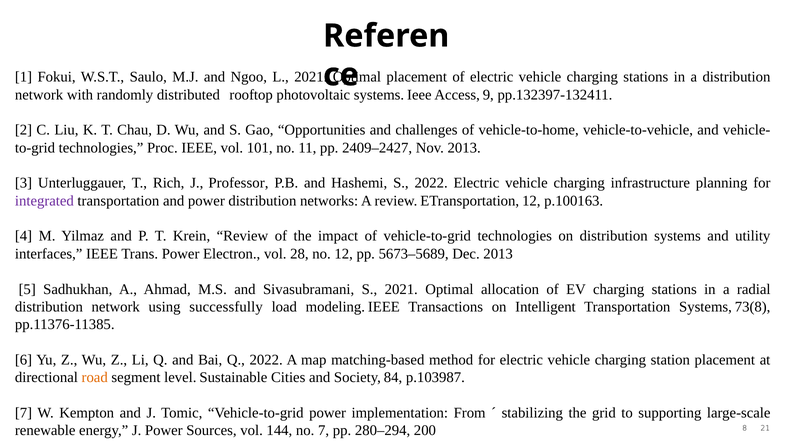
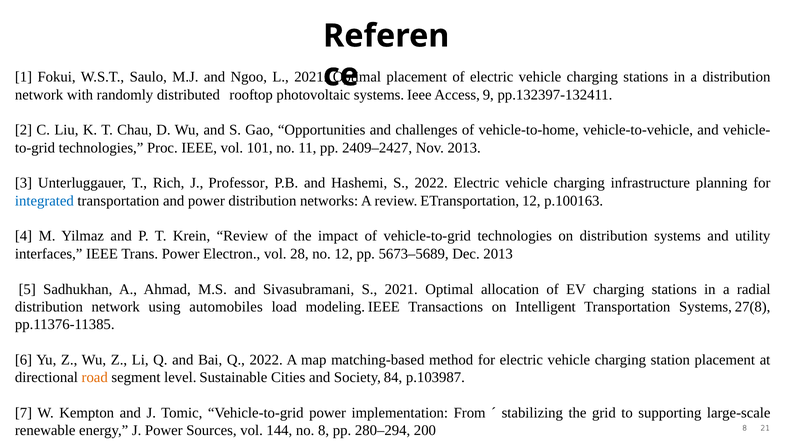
integrated colour: purple -> blue (44, 201)
successfully: successfully -> automobiles (226, 307)
73(8: 73(8 -> 27(8 (753, 307)
no 7: 7 -> 8 (324, 431)
